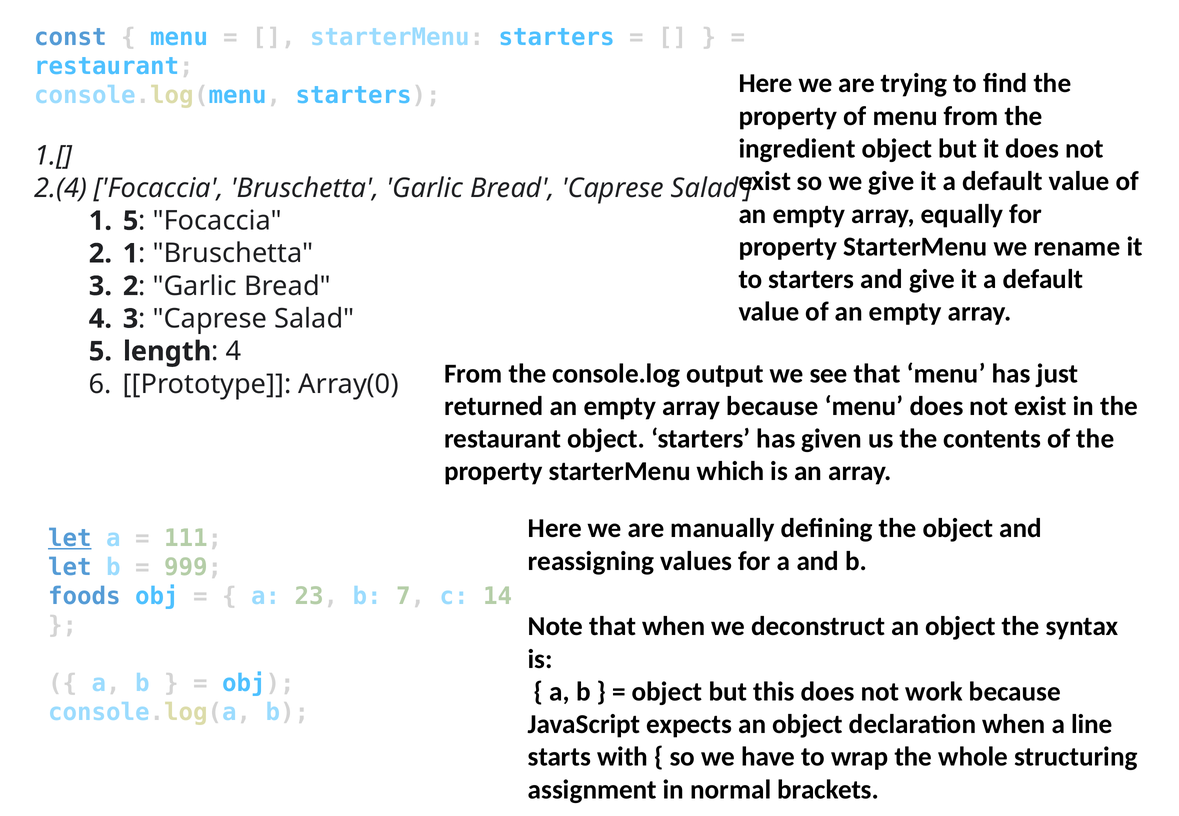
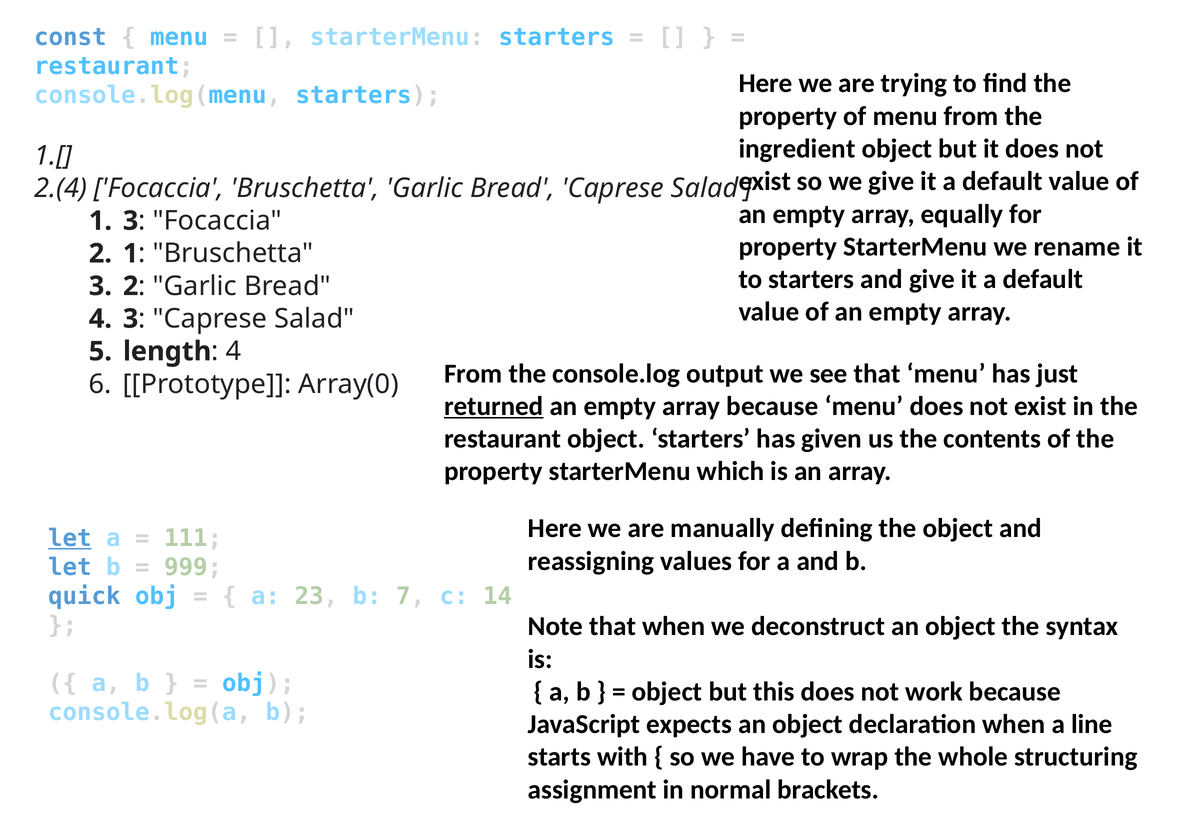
1 5: 5 -> 3 (131, 221)
returned underline: none -> present (494, 406)
foods: foods -> quick (84, 597)
